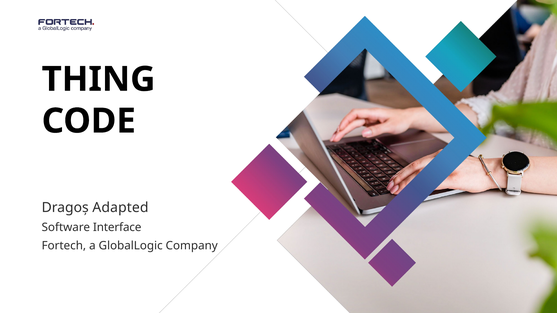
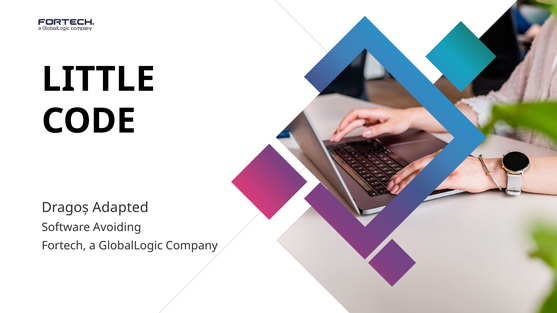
THING: THING -> LITTLE (98, 79)
Interface: Interface -> Avoiding (117, 227)
